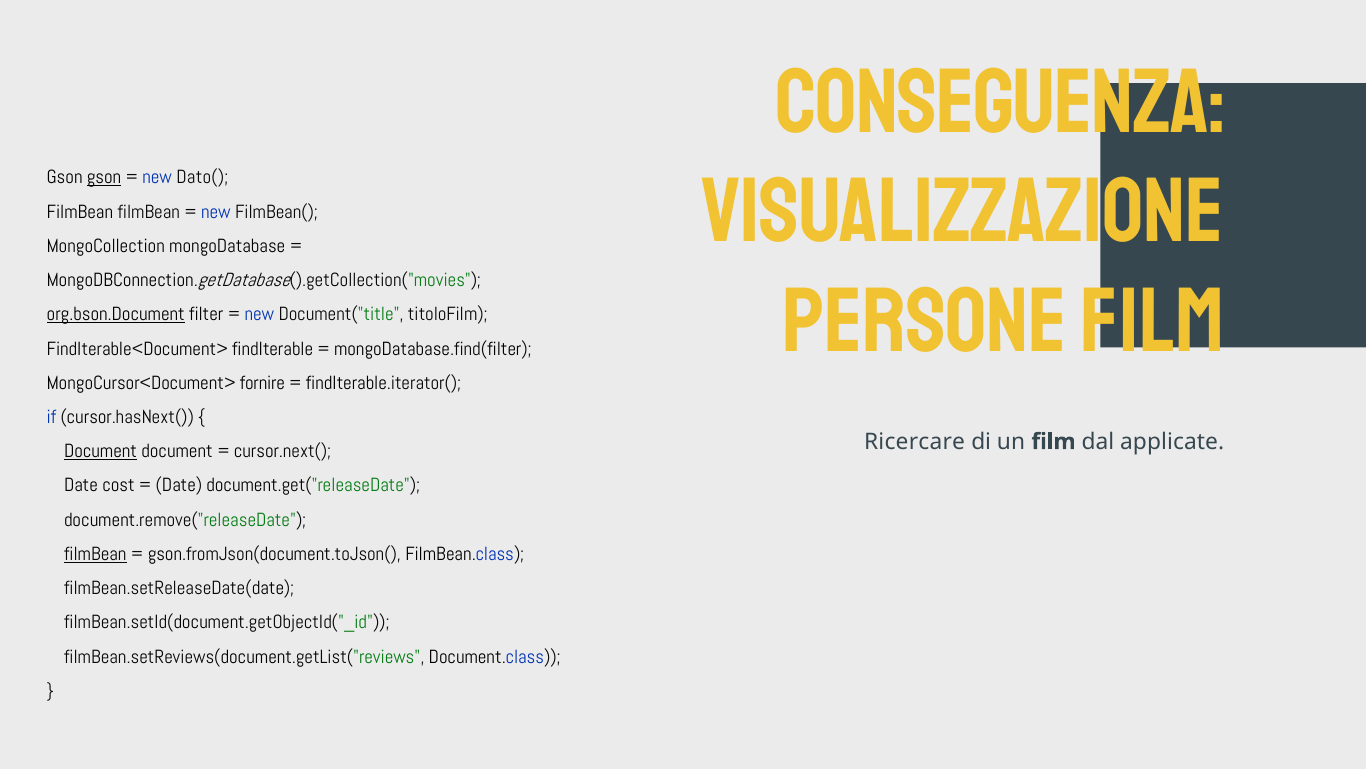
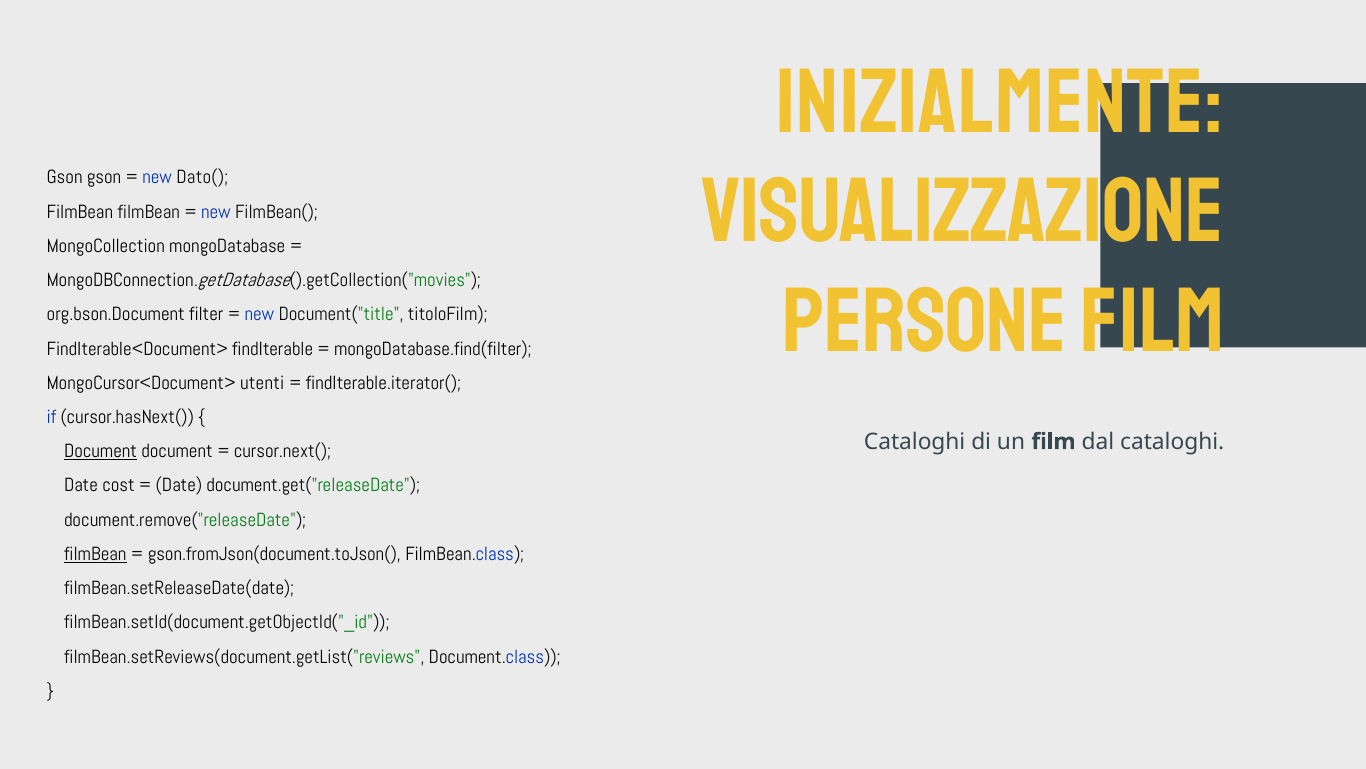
Conseguenza: Conseguenza -> Inizialmente (1000, 102)
gson underline: present -> none (104, 177)
org.bson.Document underline: present -> none (116, 314)
fornire: fornire -> utenti (262, 383)
Ricercare: Ricercare -> Cataloghi (915, 441)
dal applicate: applicate -> cataloghi (1172, 441)
